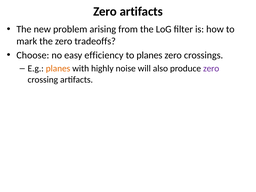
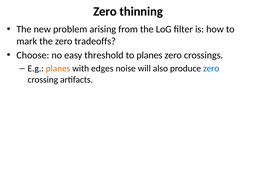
Zero artifacts: artifacts -> thinning (141, 12)
efficiency: efficiency -> threshold (104, 55)
highly: highly -> edges (102, 69)
zero colour: purple -> blue (211, 69)
